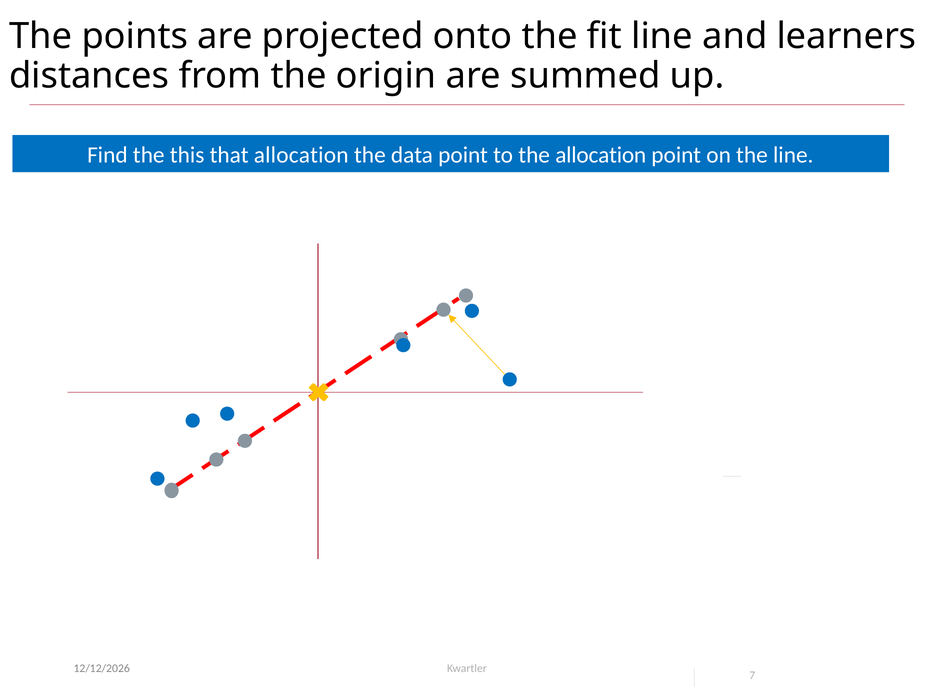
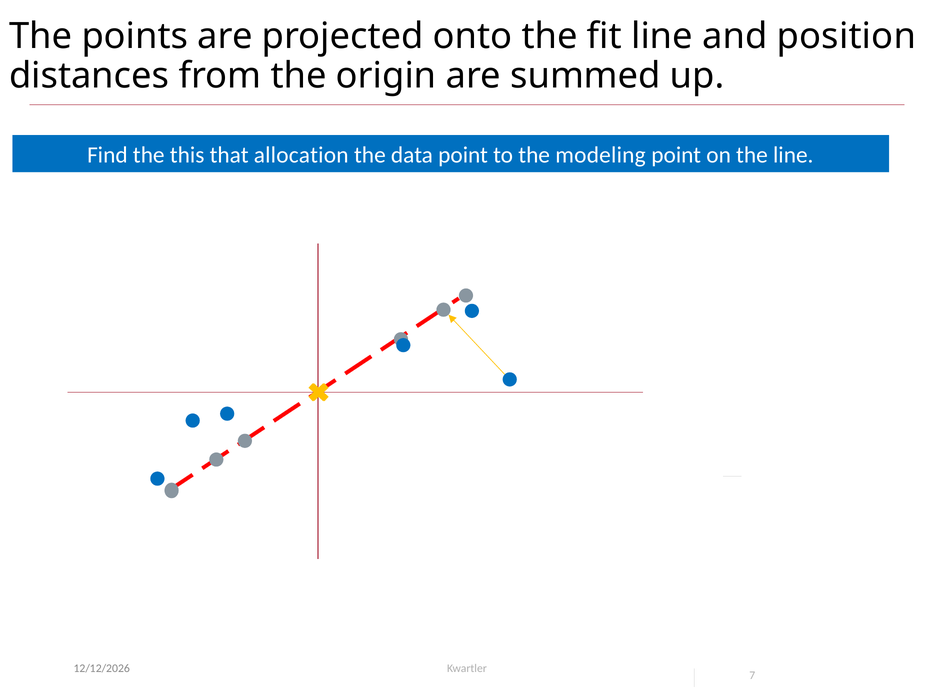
learners: learners -> position (846, 36)
the allocation: allocation -> modeling (601, 155)
